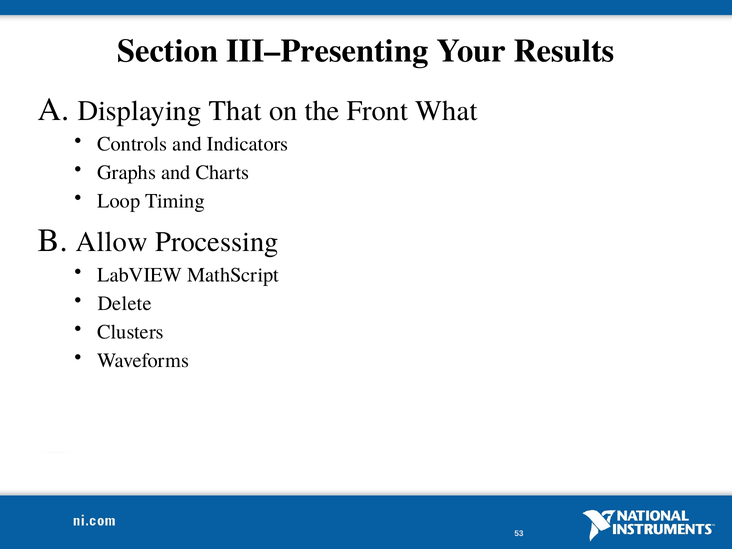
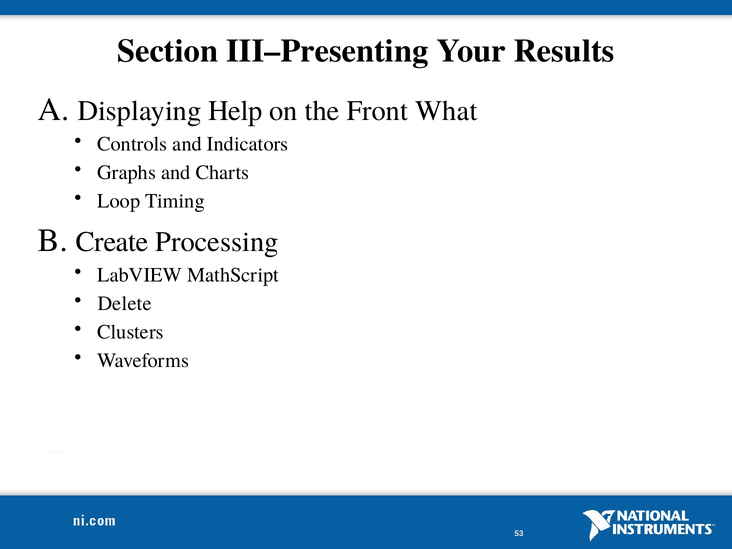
That: That -> Help (235, 111)
Allow: Allow -> Create (112, 242)
